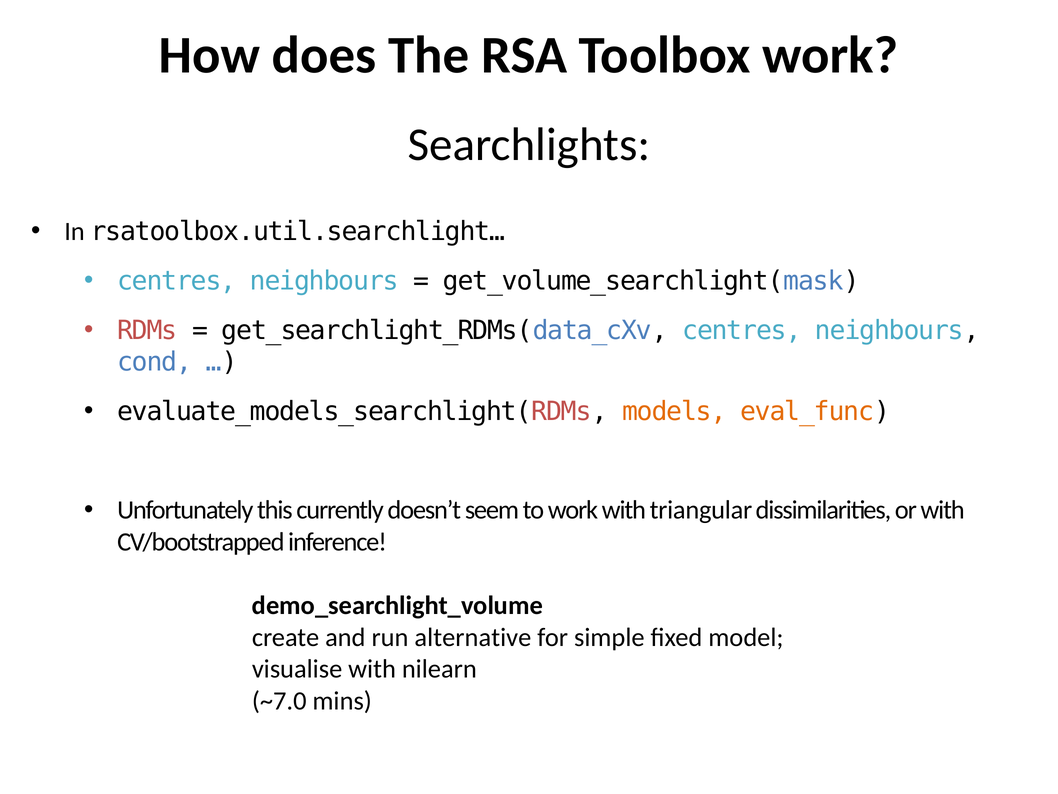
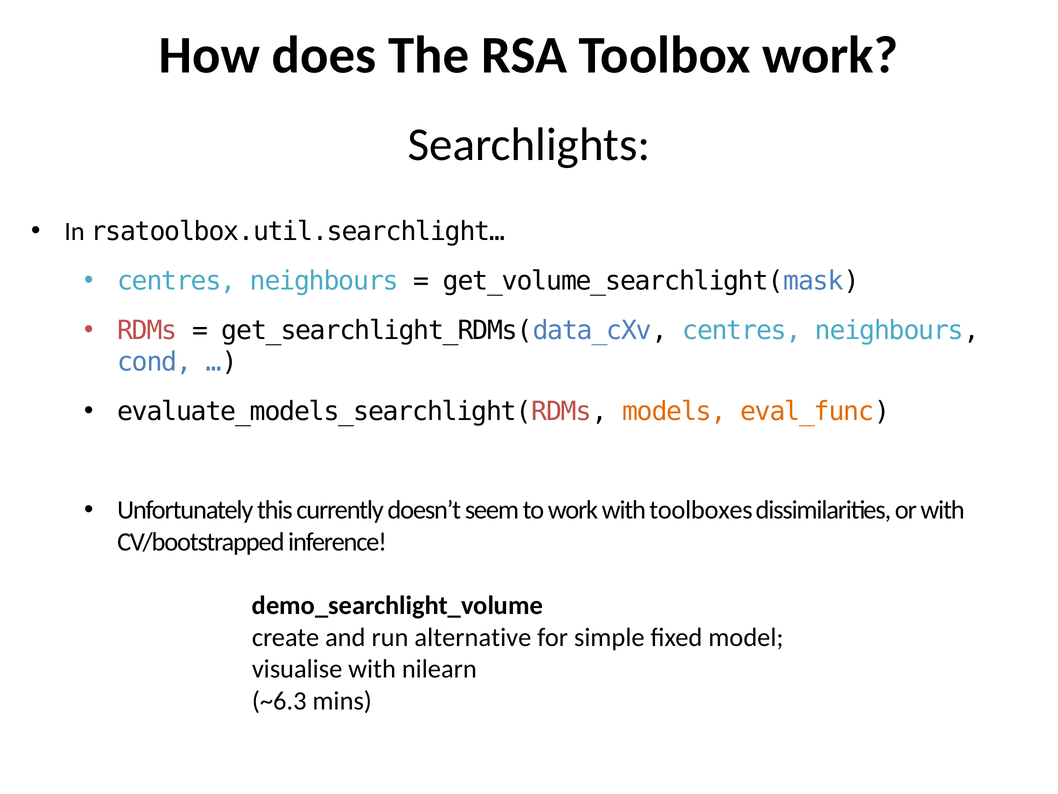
triangular: triangular -> toolboxes (701, 510)
~7.0: ~7.0 -> ~6.3 (279, 701)
